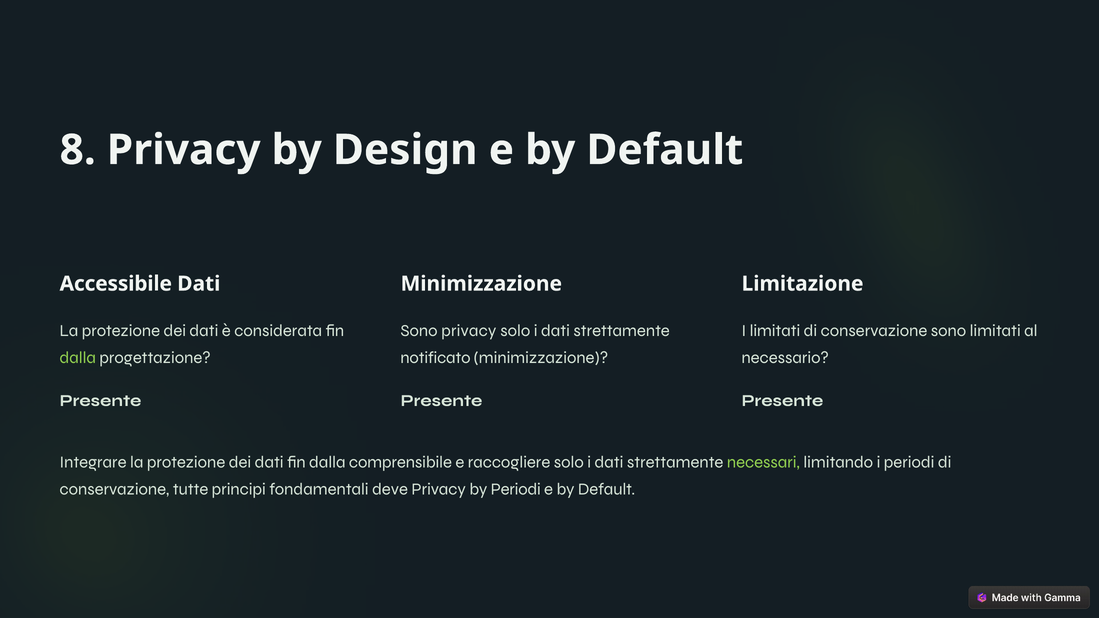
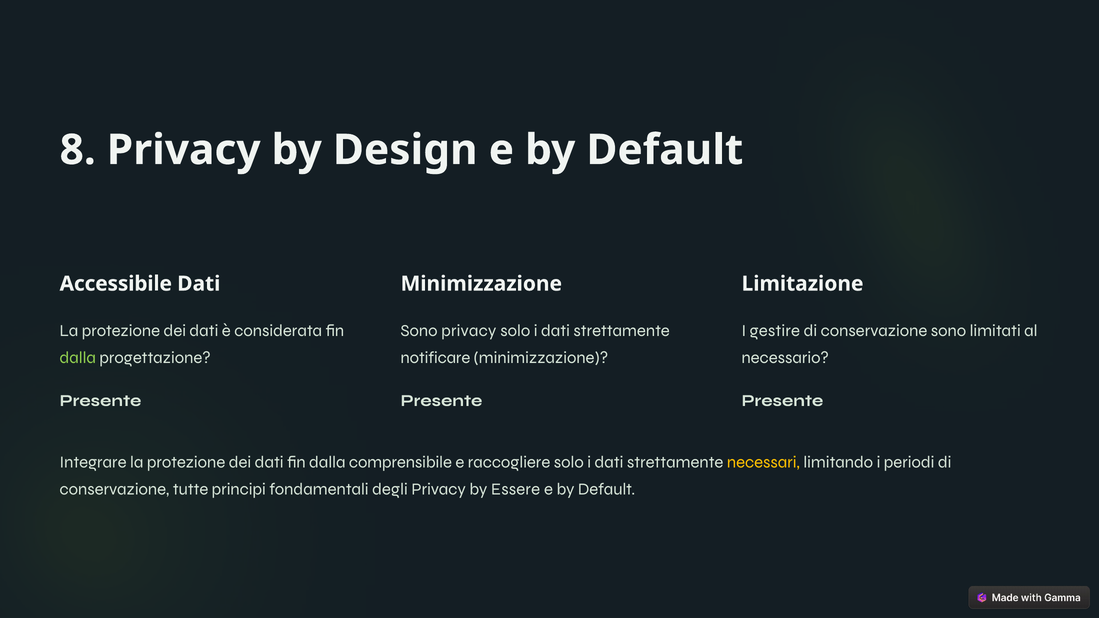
I limitati: limitati -> gestire (775, 331)
notificato: notificato -> notificare (435, 358)
necessari colour: light green -> yellow (763, 462)
deve: deve -> degli (390, 490)
by Periodi: Periodi -> Essere (516, 490)
